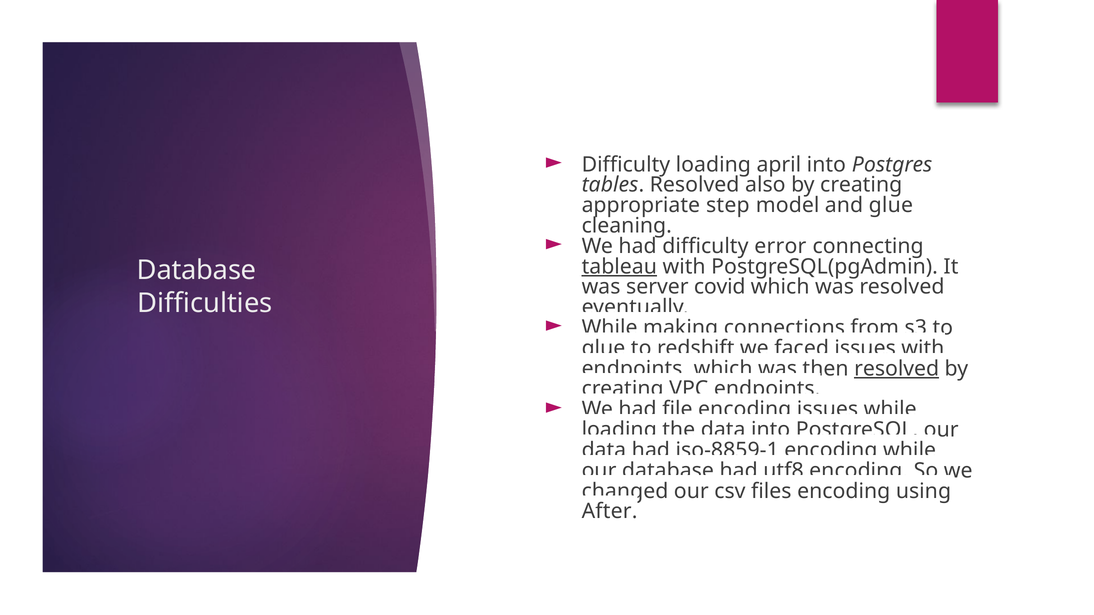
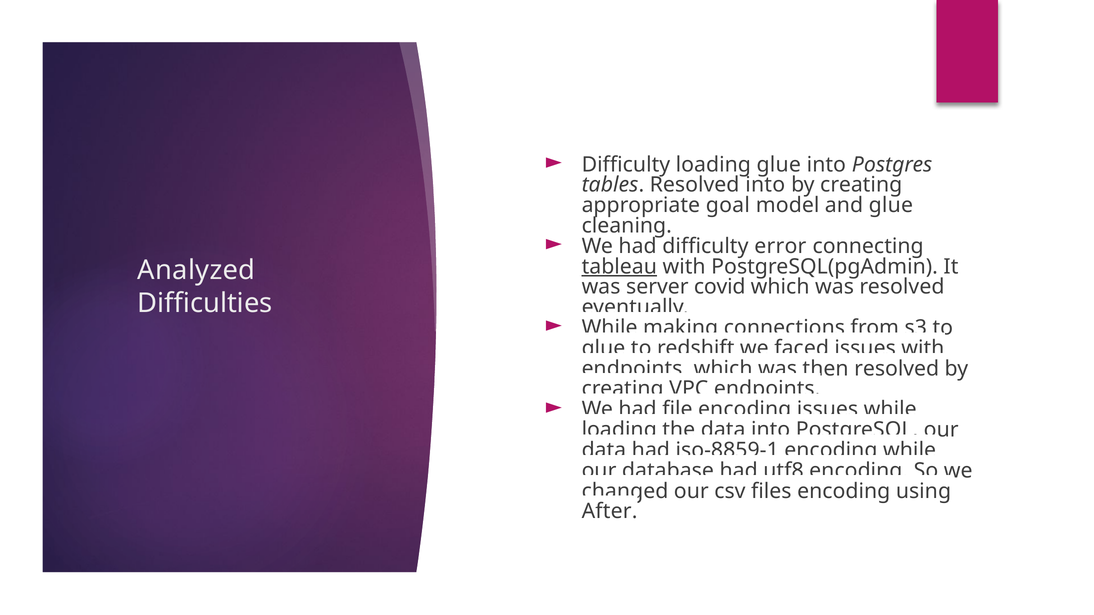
loading april: april -> glue (779, 165)
Resolved also: also -> into (765, 185)
step: step -> goal (728, 205)
Database: Database -> Analyzed (196, 270)
resolved underline: present -> none (897, 369)
